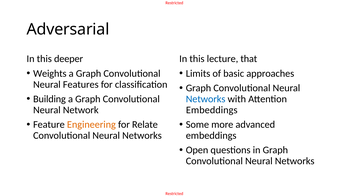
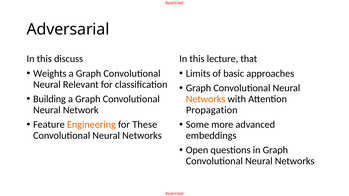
deeper: deeper -> discuss (69, 59)
Features: Features -> Relevant (81, 85)
Networks colour: blue -> orange (206, 99)
Embeddings: Embeddings -> Propagation (212, 110)
Relate: Relate -> These (145, 125)
